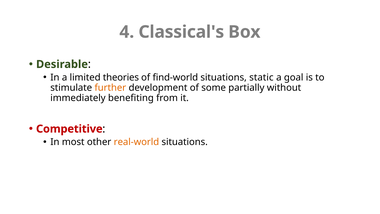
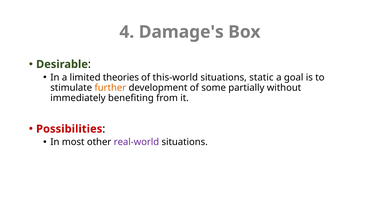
Classical's: Classical's -> Damage's (181, 32)
find-world: find-world -> this-world (175, 77)
Competitive: Competitive -> Possibilities (69, 129)
real-world colour: orange -> purple (136, 142)
